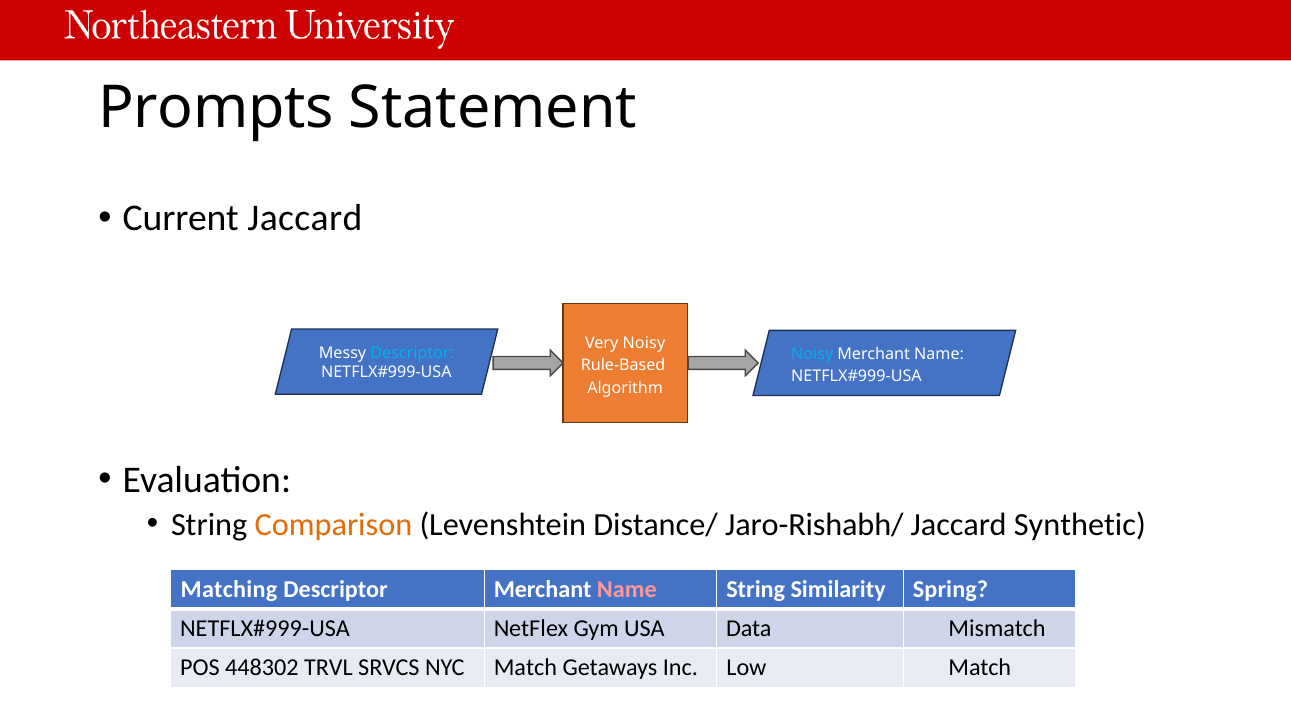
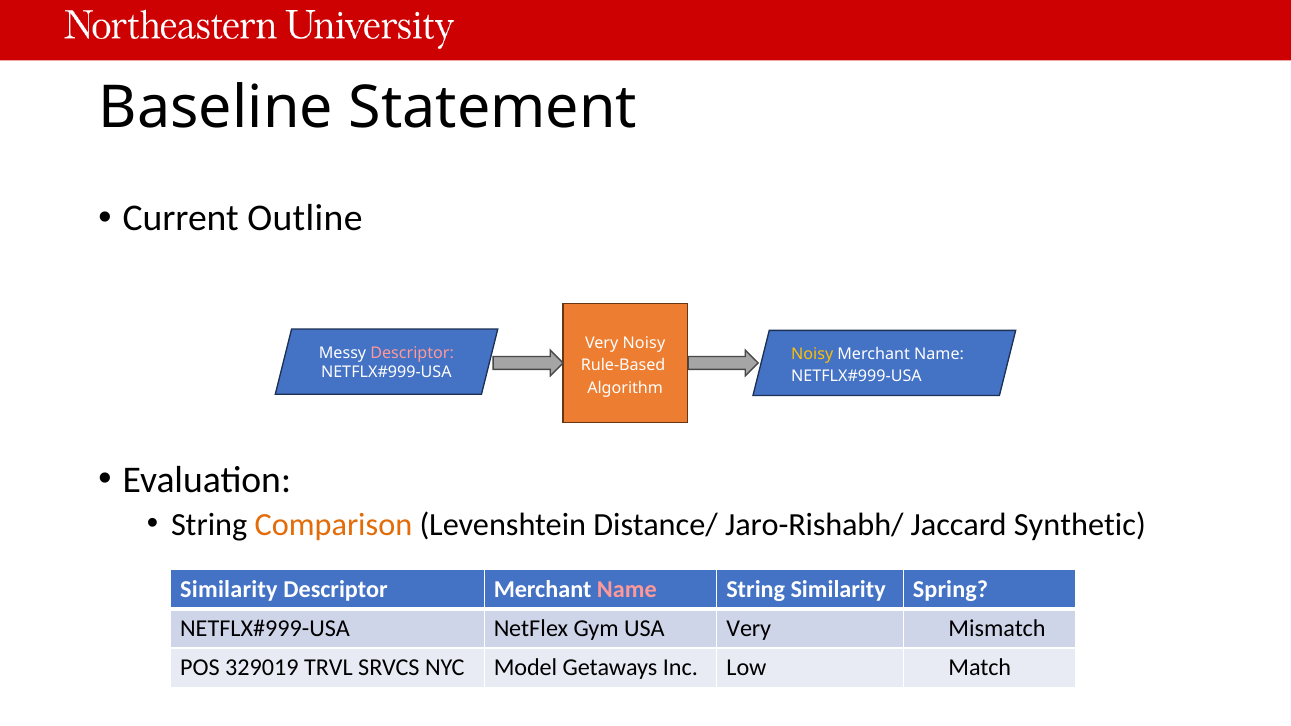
Prompts: Prompts -> Baseline (216, 108)
Current Jaccard: Jaccard -> Outline (305, 218)
Descriptor colour: light blue -> pink (412, 353)
Noisy colour: light blue -> yellow (812, 354)
Matching: Matching -> Similarity (229, 590)
USA Data: Data -> Very (749, 629)
448302: 448302 -> 329019 (262, 668)
Match: Match -> Model (525, 668)
